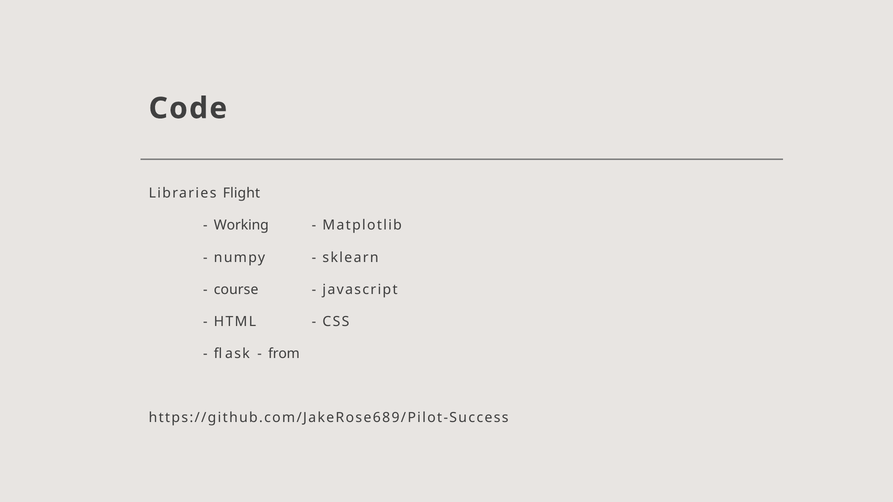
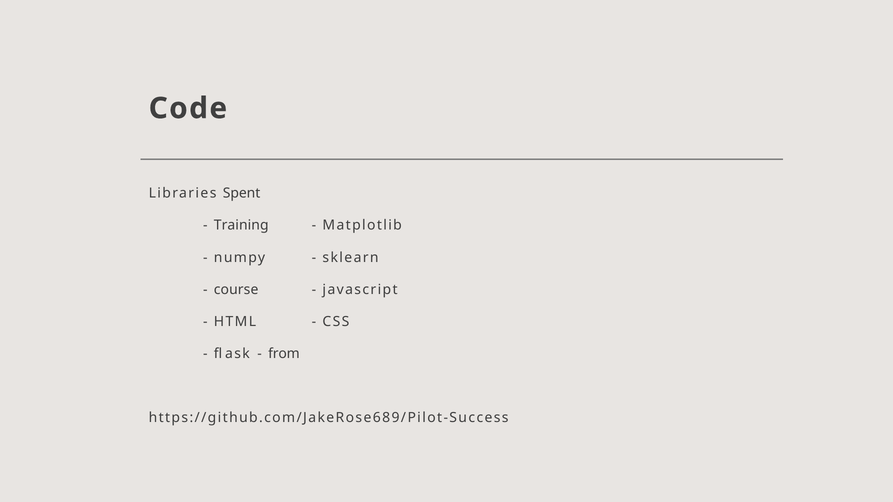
Flight: Flight -> Spent (242, 193)
Working: Working -> Training (241, 226)
